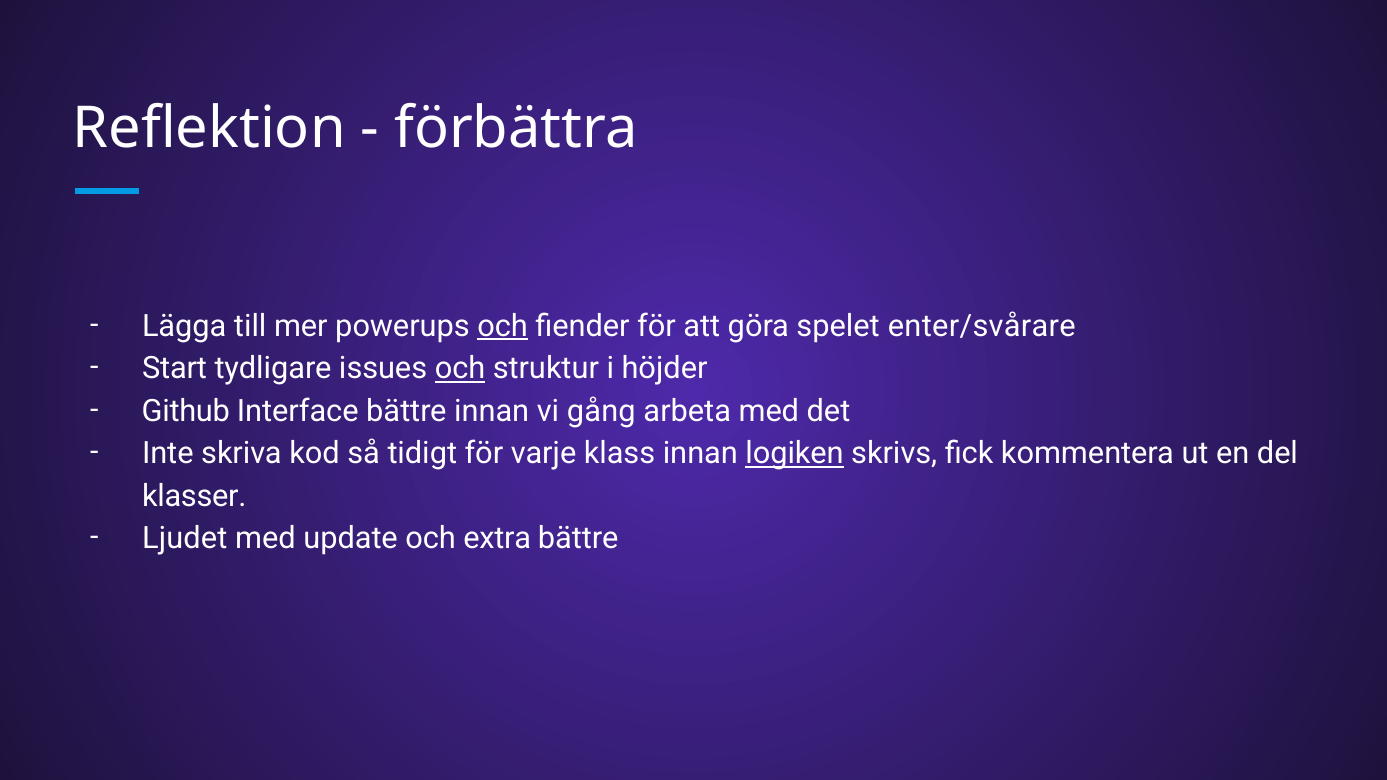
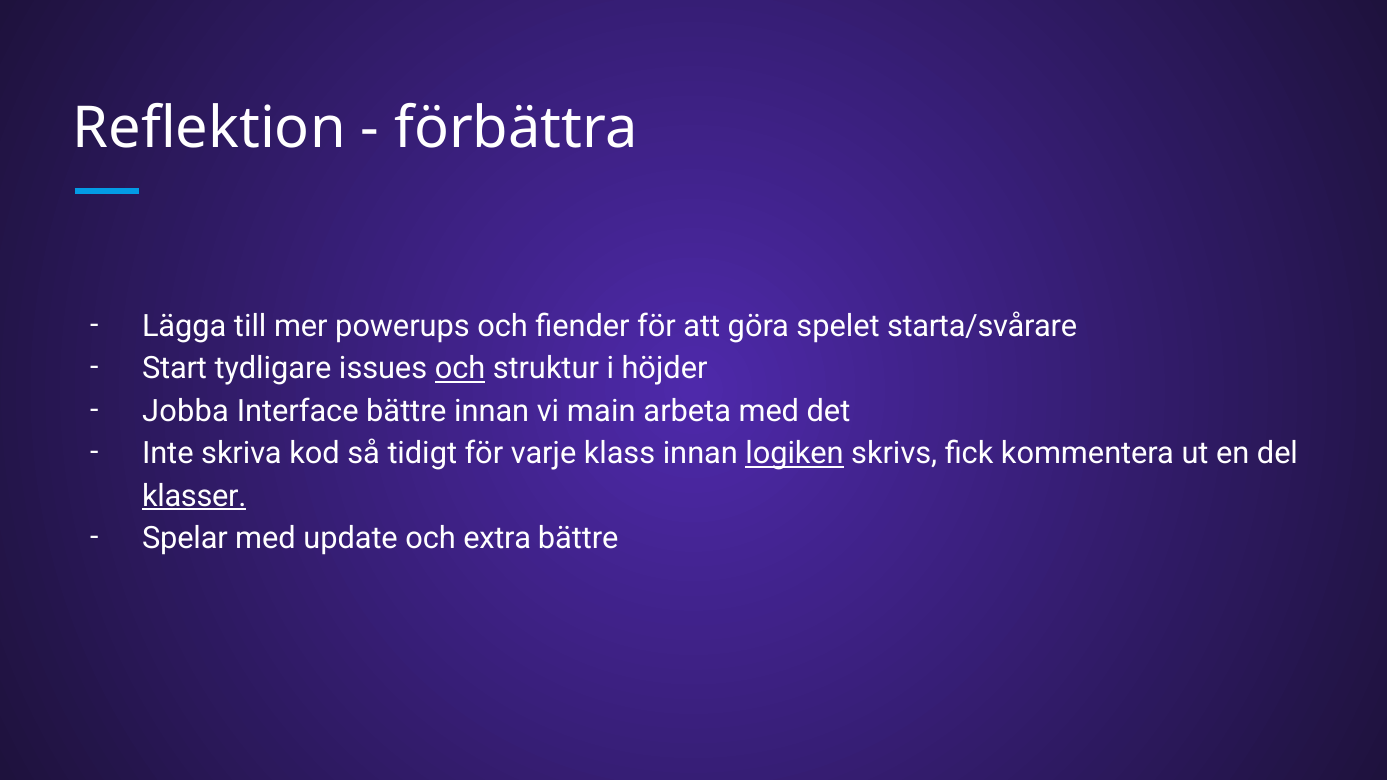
och underline: present -> none (503, 326)
enter/svårare: enter/svårare -> starta/svårare (982, 326)
Github: Github -> Jobba (186, 411)
gång: gång -> main (601, 411)
klasser underline: none -> present (194, 496)
Ljudet: Ljudet -> Spelar (185, 538)
